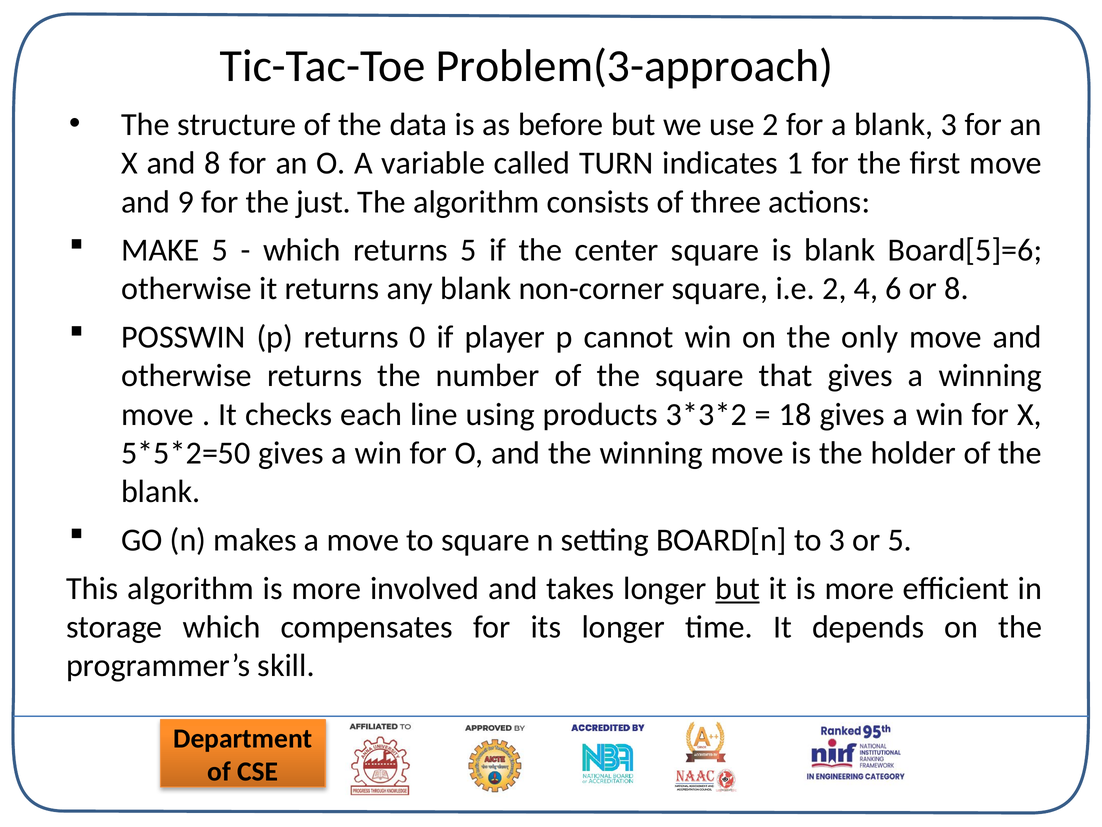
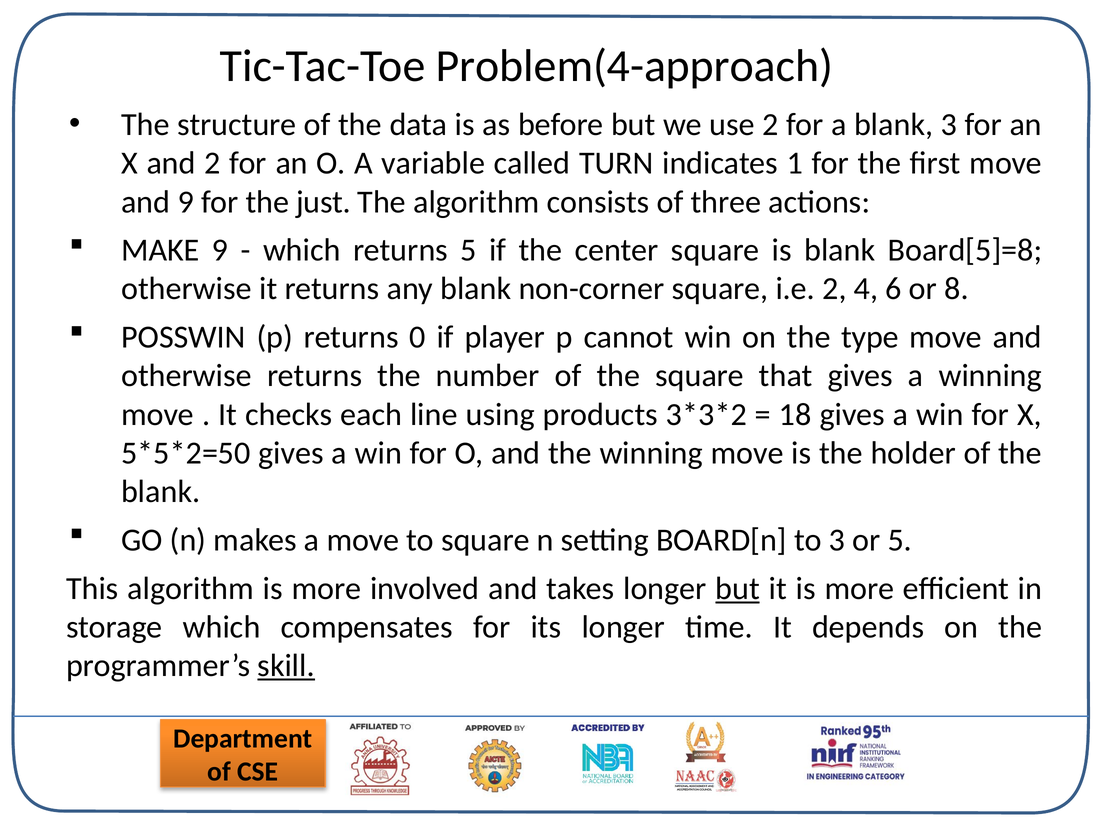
Problem(3-approach: Problem(3-approach -> Problem(4-approach (634, 66)
and 8: 8 -> 2 (213, 163)
MAKE 5: 5 -> 9 (220, 250)
Board[5]=6: Board[5]=6 -> Board[5]=8 (965, 250)
only: only -> type (870, 337)
skill underline: none -> present (286, 665)
